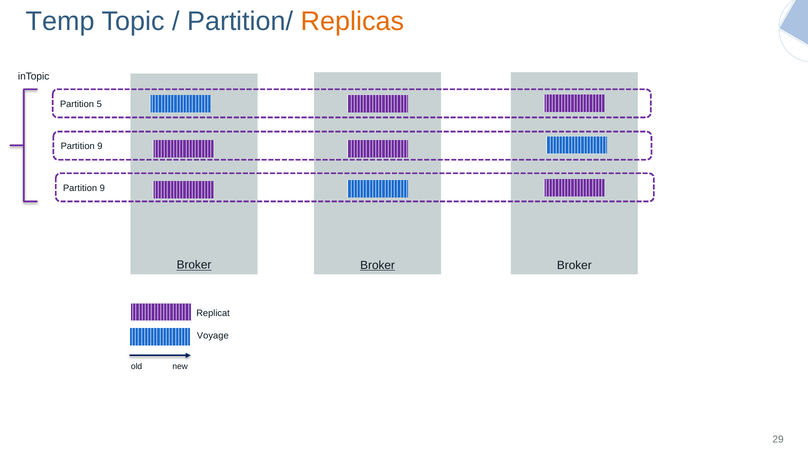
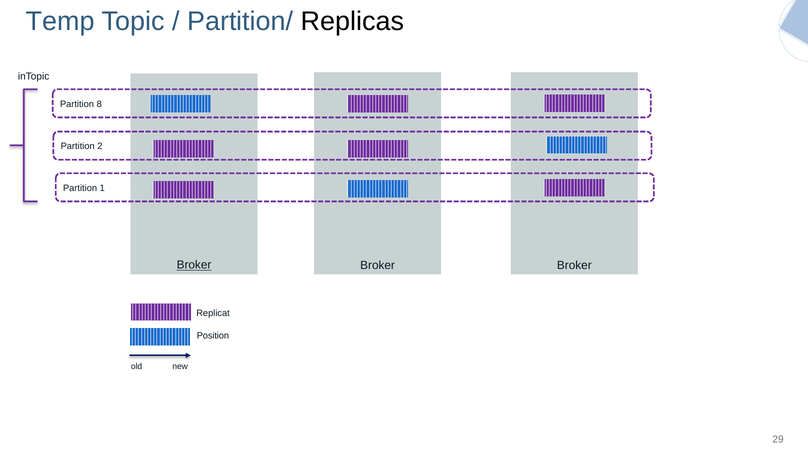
Replicas colour: orange -> black (352, 22)
5: 5 -> 8 (99, 104)
9: 9 -> 2 (100, 146)
9: 9 -> 1 (102, 188)
Broker underline: present -> none (378, 265)
Voyage: Voyage -> Position (213, 336)
